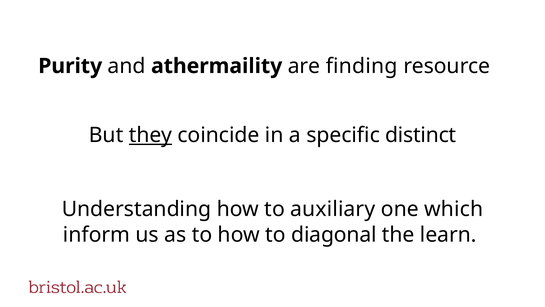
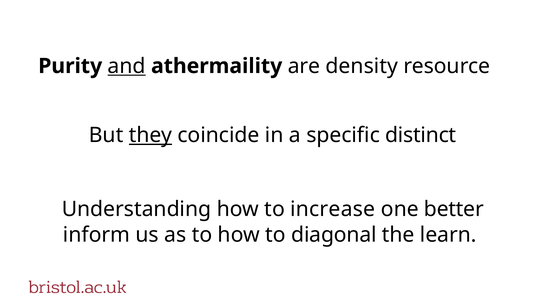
and underline: none -> present (127, 66)
finding: finding -> density (362, 66)
auxiliary: auxiliary -> increase (333, 209)
which: which -> better (454, 209)
